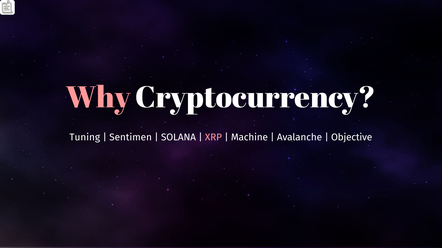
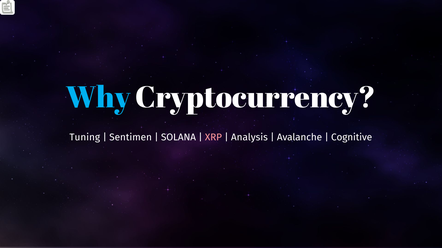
Why colour: pink -> light blue (98, 98)
Machine: Machine -> Analysis (249, 138)
Objective: Objective -> Cognitive (352, 138)
